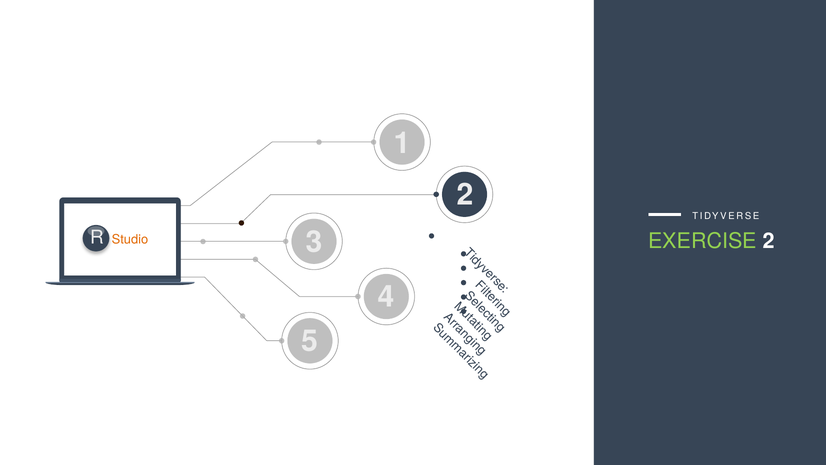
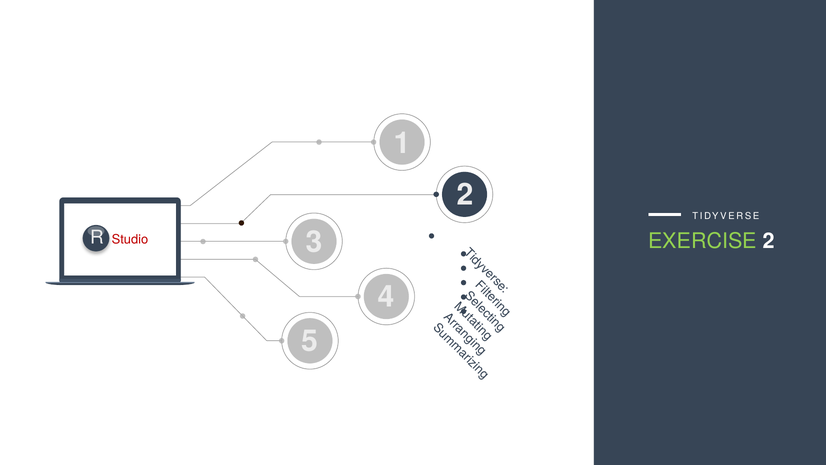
Studio colour: orange -> red (130, 239)
